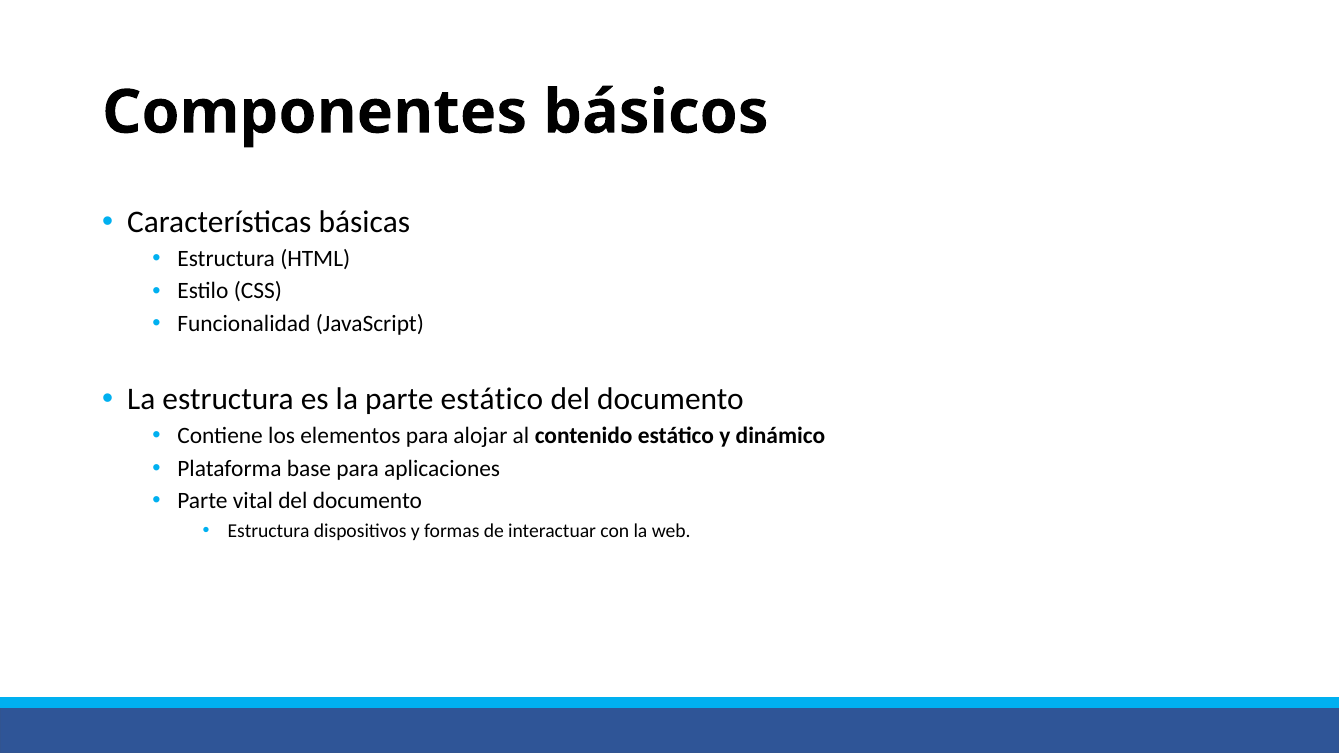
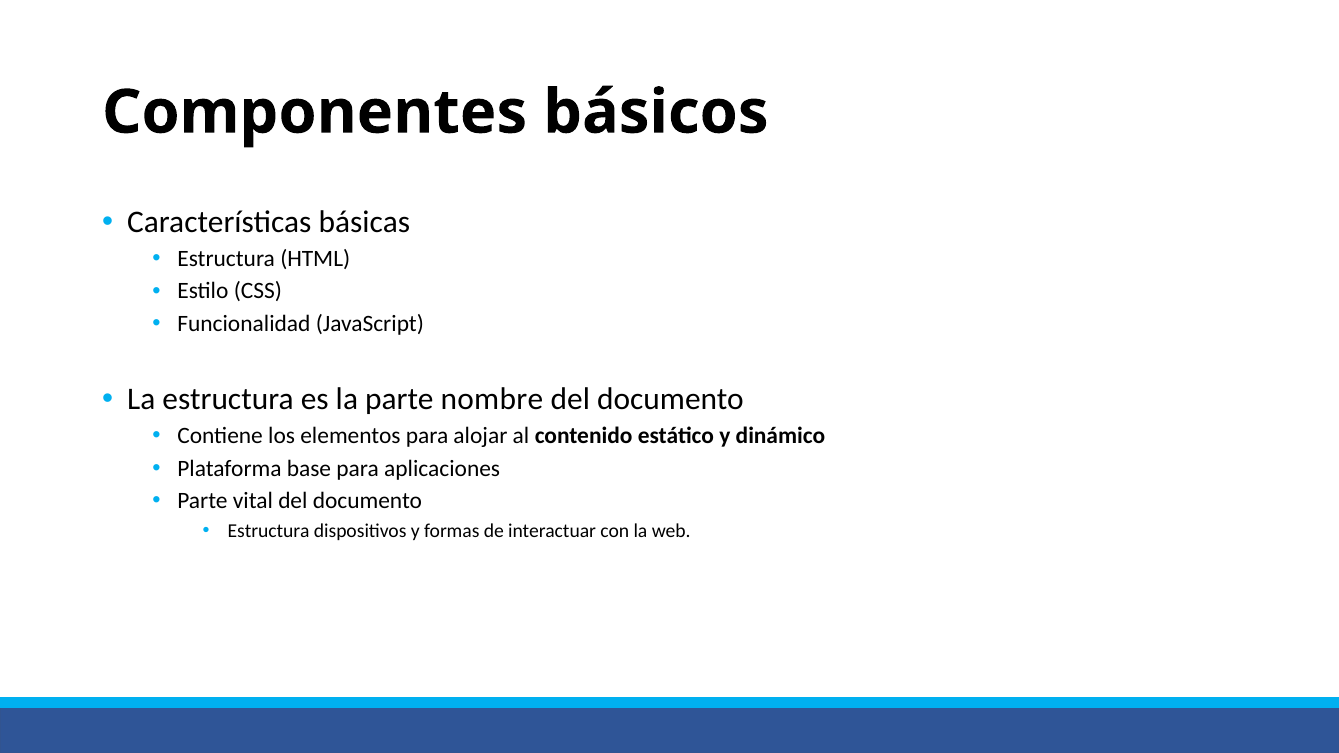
parte estático: estático -> nombre (492, 399)
